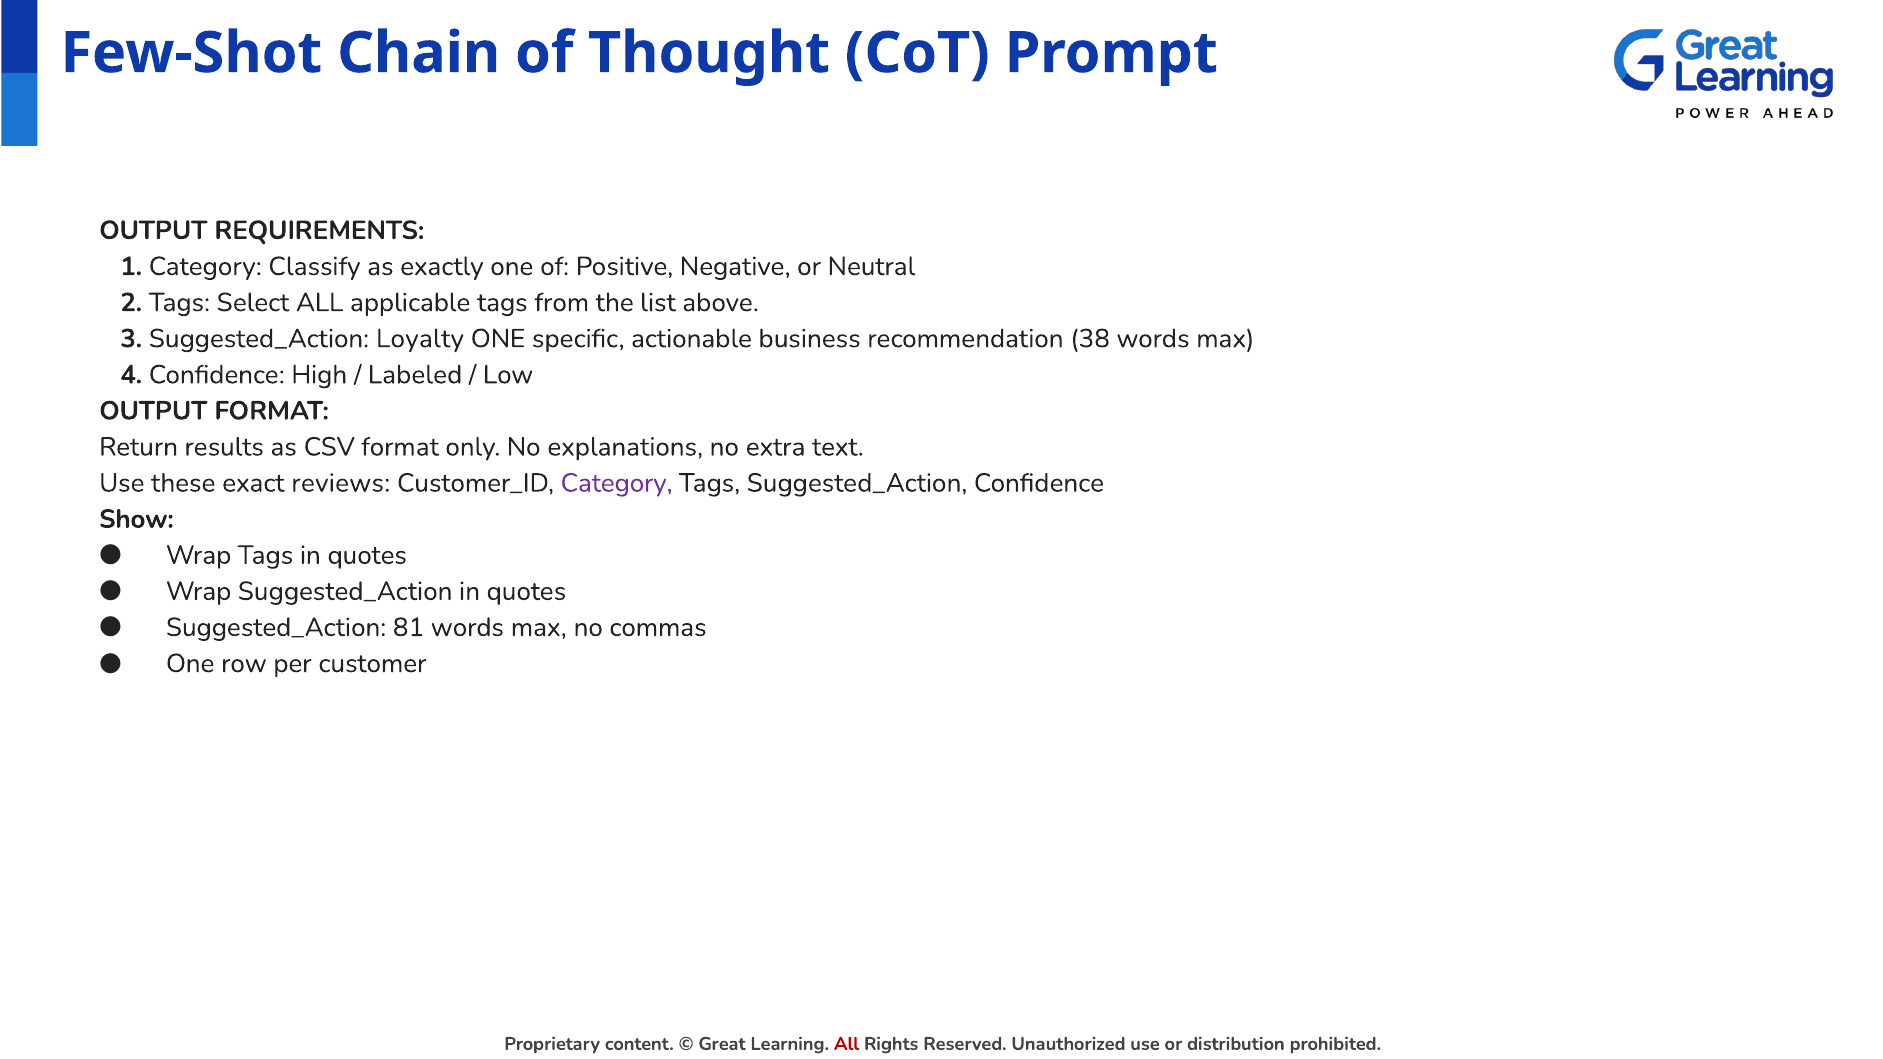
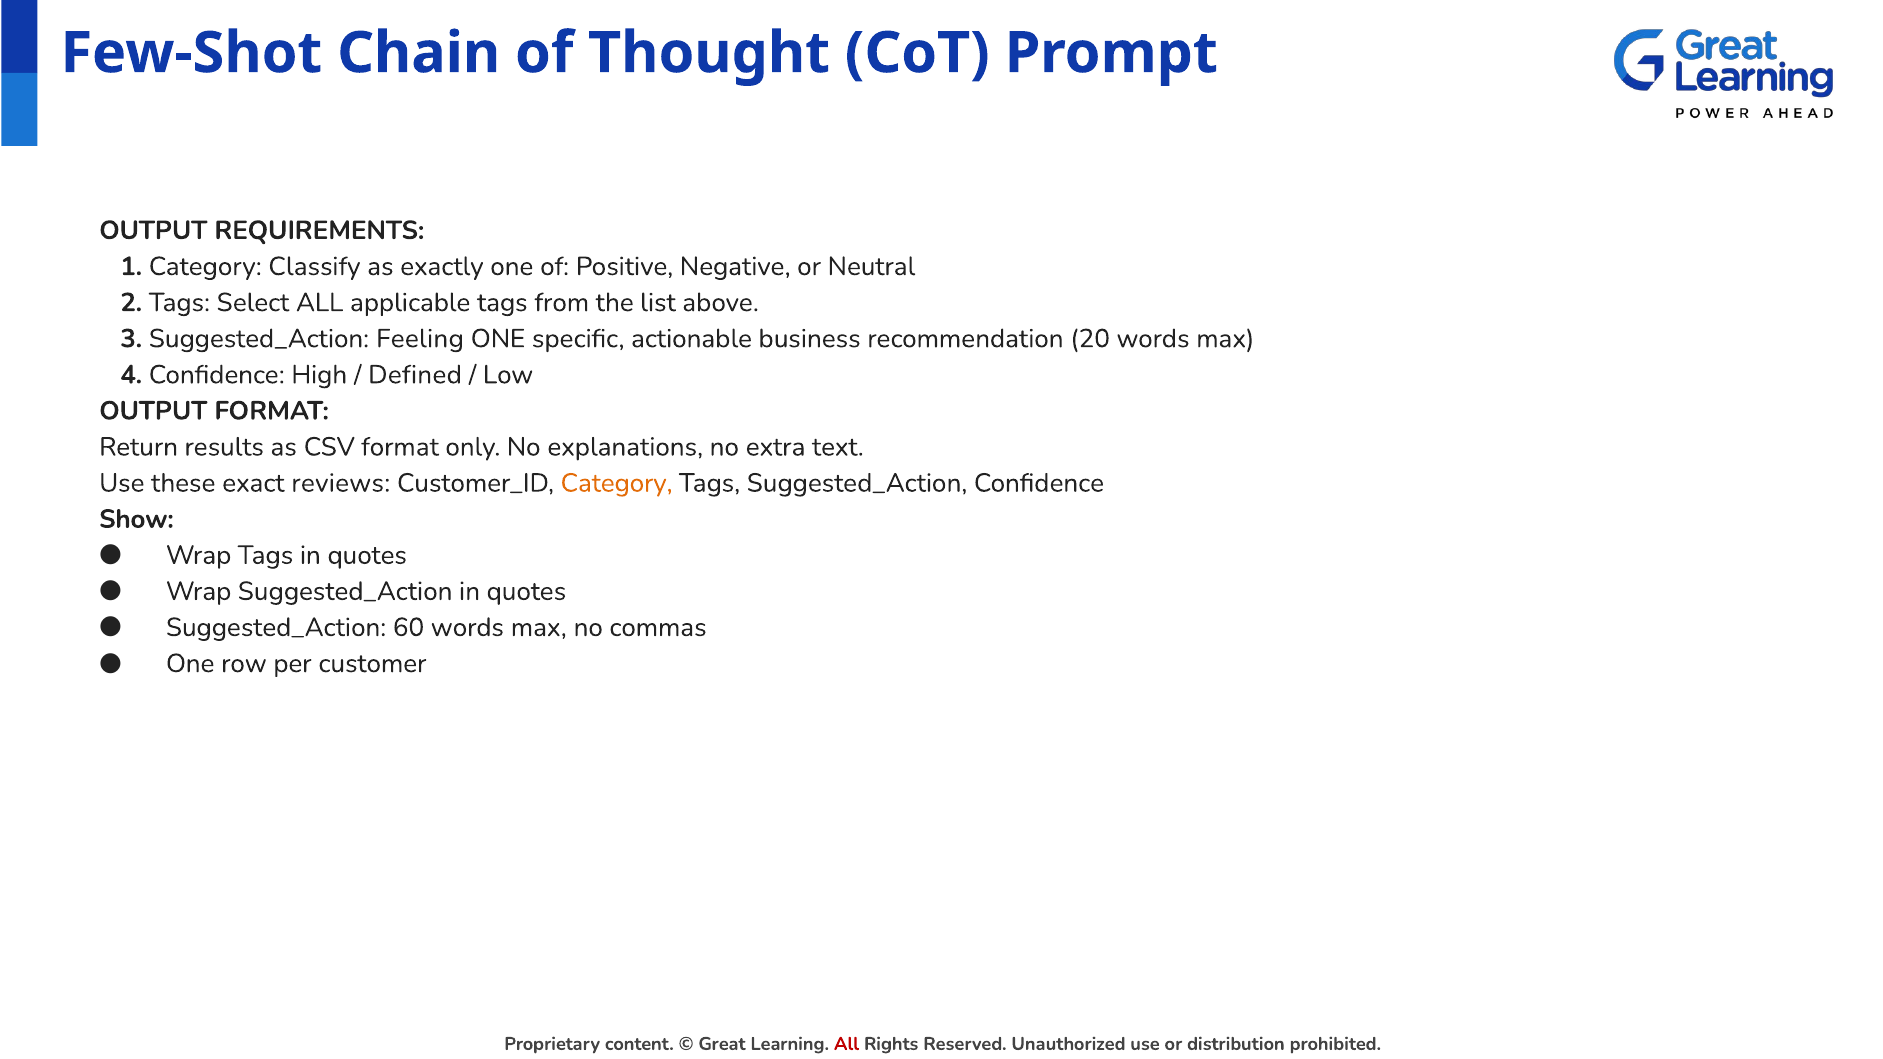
Loyalty: Loyalty -> Feeling (420, 339)
38: 38 -> 20 (1090, 339)
Labeled: Labeled -> Defined (415, 375)
Category colour: purple -> orange (617, 483)
81: 81 -> 60 (409, 628)
